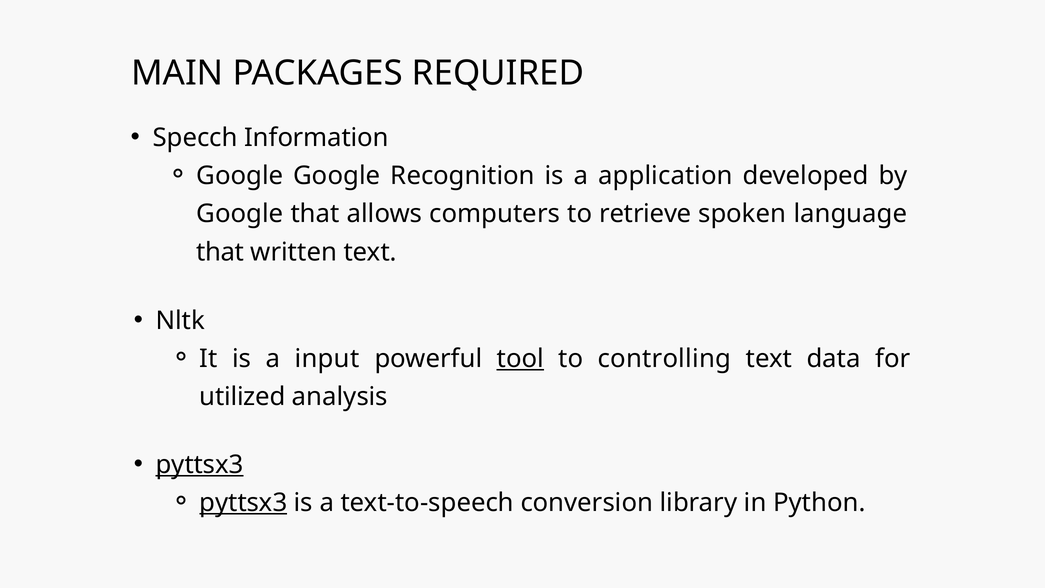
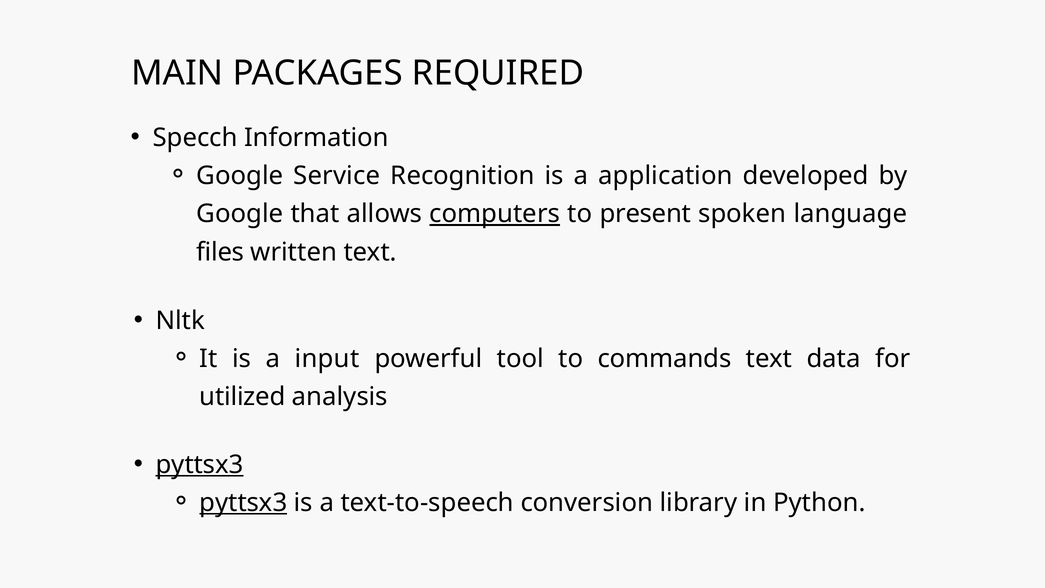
Google Google: Google -> Service (337, 176)
computers underline: none -> present (495, 214)
retrieve: retrieve -> present (645, 214)
that: that -> files (220, 252)
tool underline: present -> none (520, 359)
controlling: controlling -> commands (665, 359)
